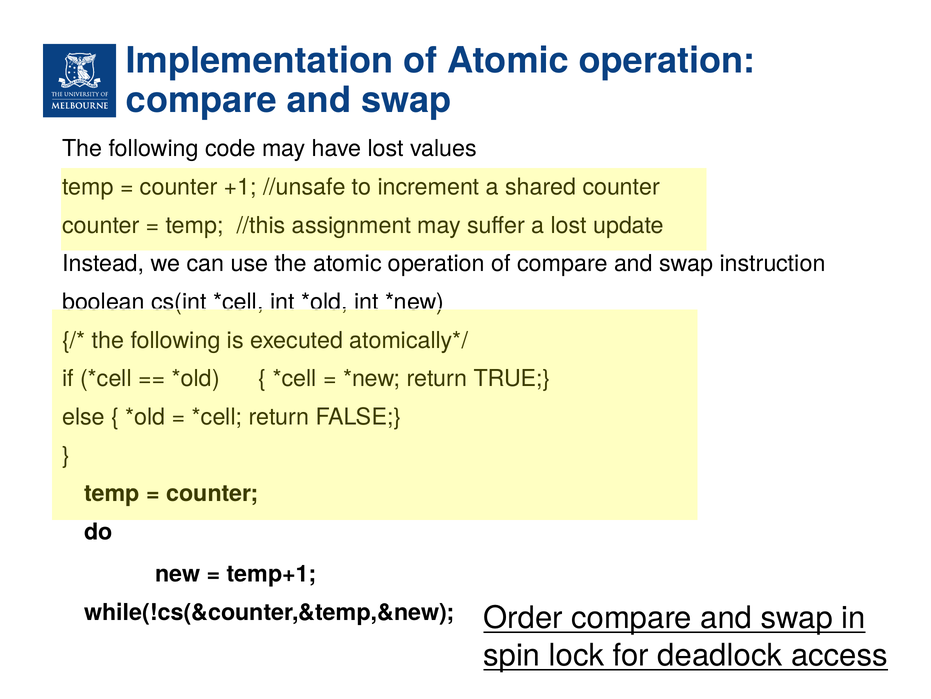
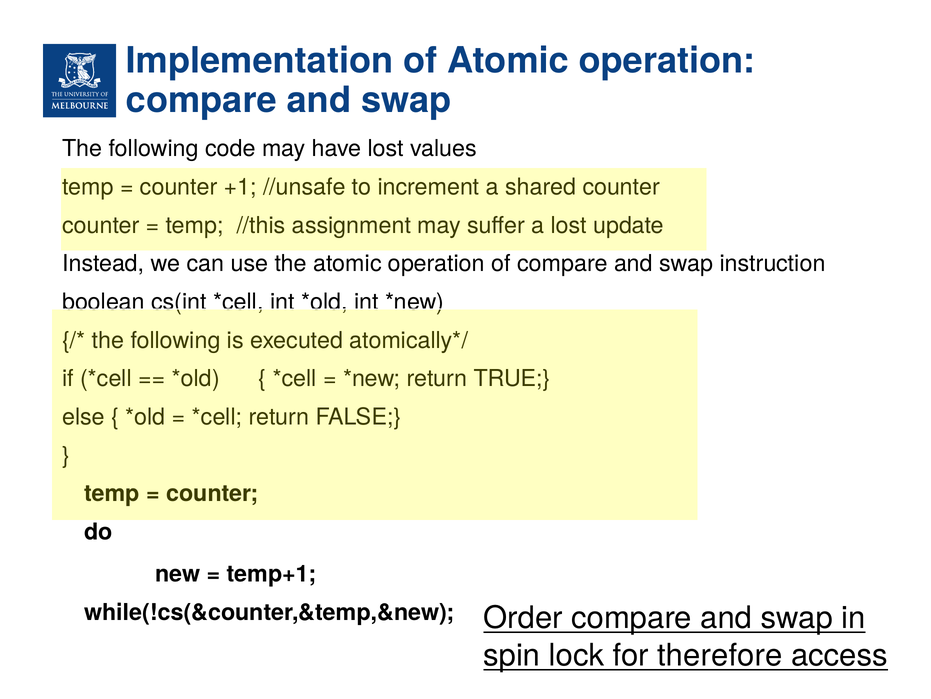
deadlock: deadlock -> therefore (720, 655)
